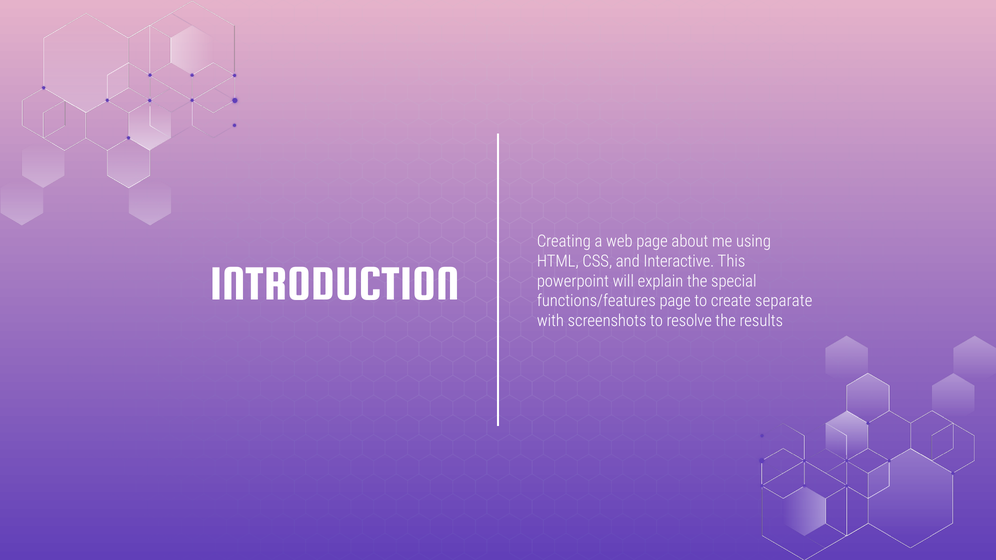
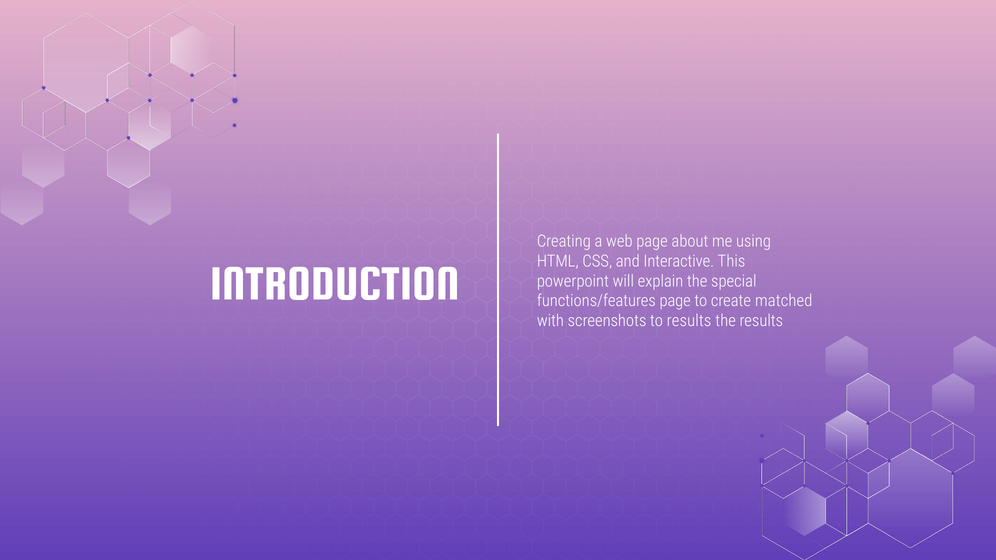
separate: separate -> matched (784, 301)
to resolve: resolve -> results (689, 321)
